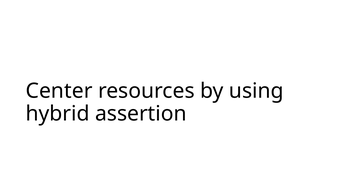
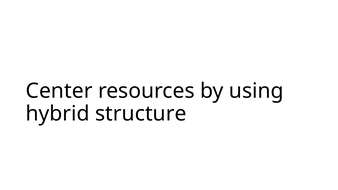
assertion: assertion -> structure (141, 114)
